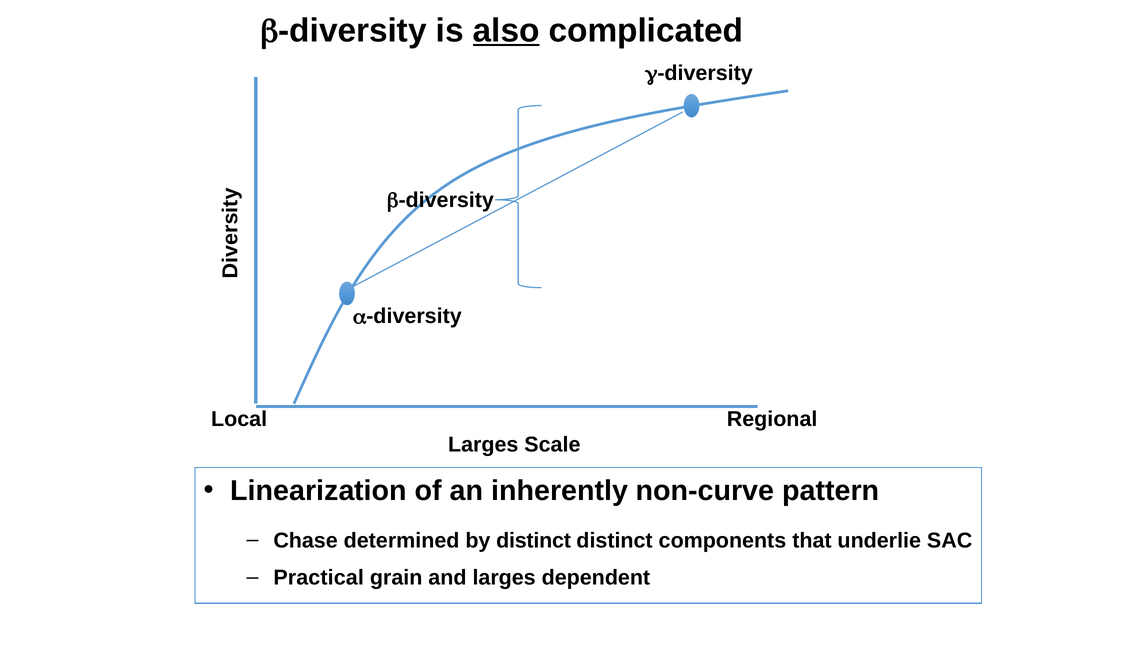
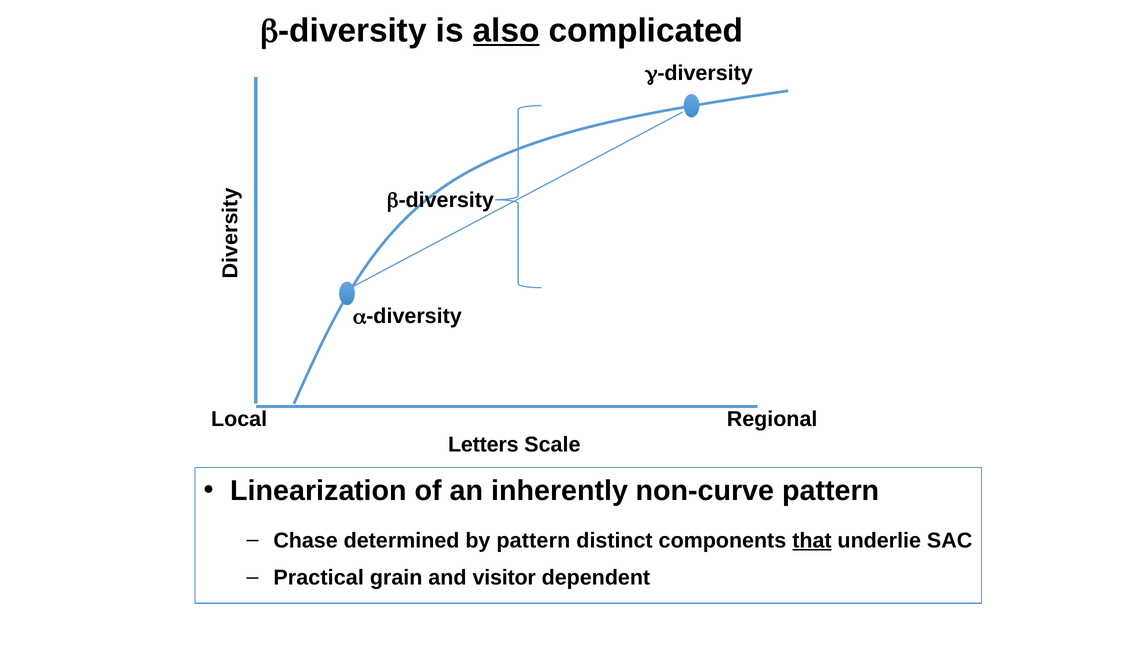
Larges: Larges -> Letters (483, 444)
by distinct: distinct -> pattern (533, 540)
that underline: none -> present (812, 540)
and larges: larges -> visitor (504, 577)
